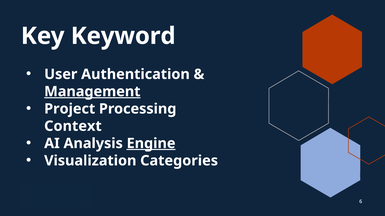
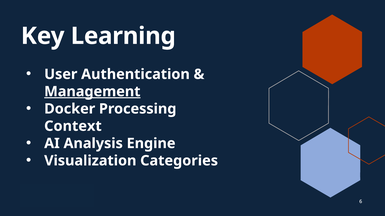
Keyword: Keyword -> Learning (123, 36)
Project: Project -> Docker (70, 109)
Engine underline: present -> none (151, 144)
